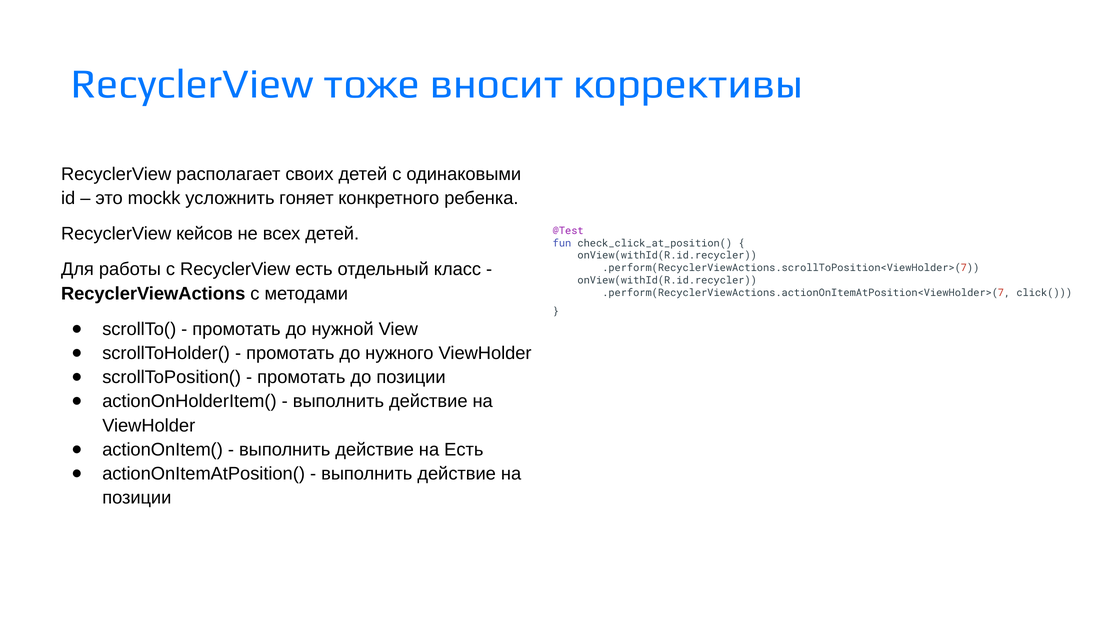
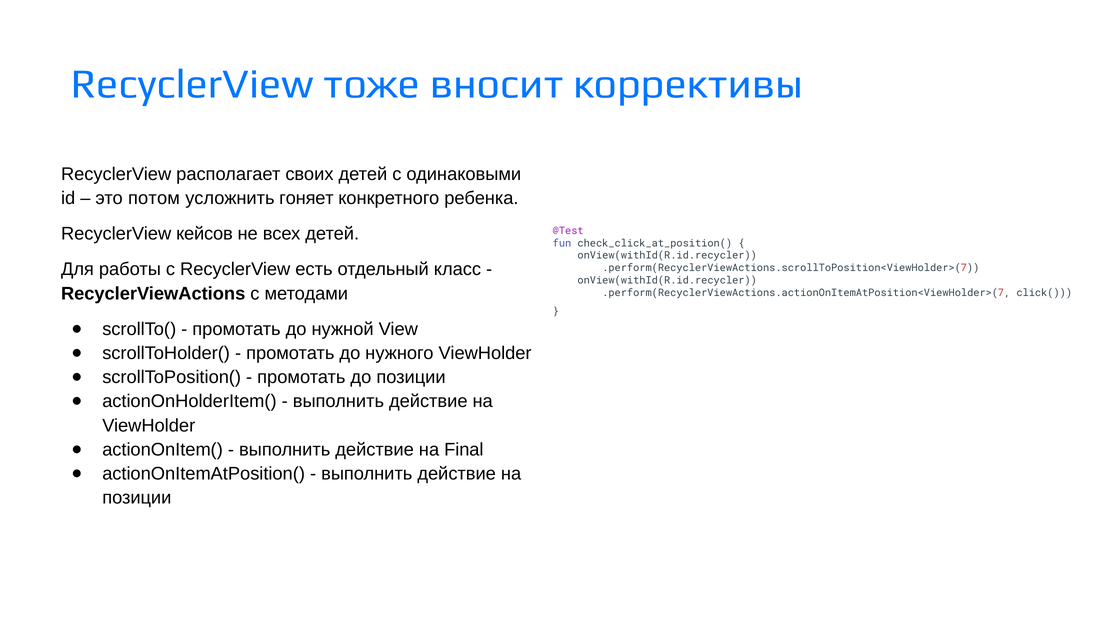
mockk: mockk -> потом (154, 198)
на Есть: Есть -> Final (464, 450)
